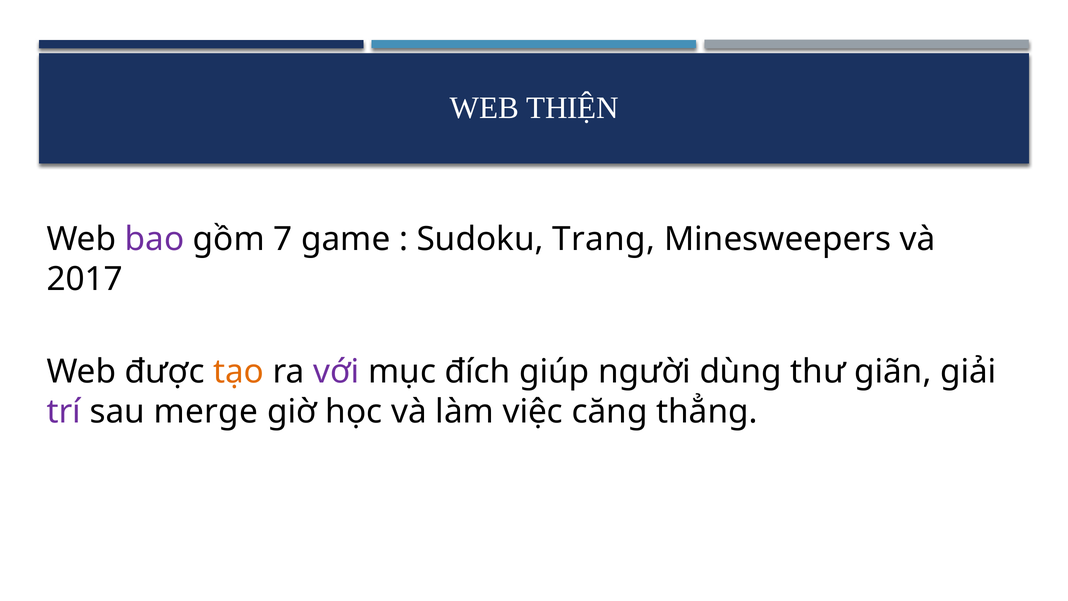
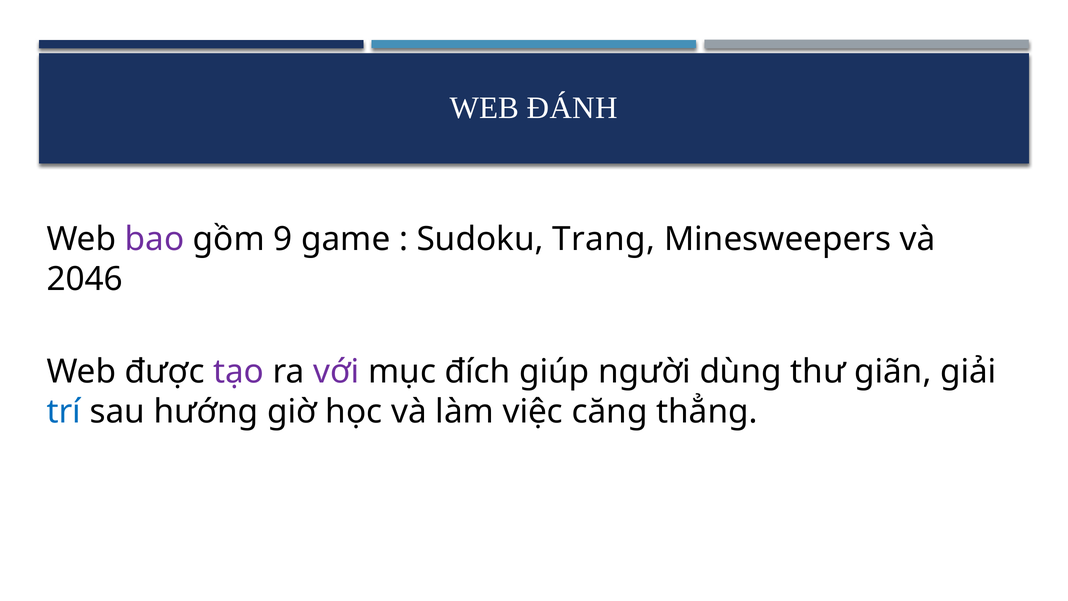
THIỆN: THIỆN -> ĐÁNH (572, 108)
7: 7 -> 9 (283, 239)
2017: 2017 -> 2046 (85, 279)
tạo colour: orange -> purple (239, 372)
trí colour: purple -> blue (64, 412)
merge: merge -> hướng (206, 412)
